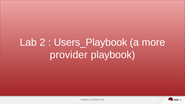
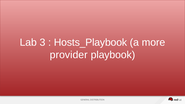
2: 2 -> 3 (43, 42)
Users_Playbook: Users_Playbook -> Hosts_Playbook (90, 42)
